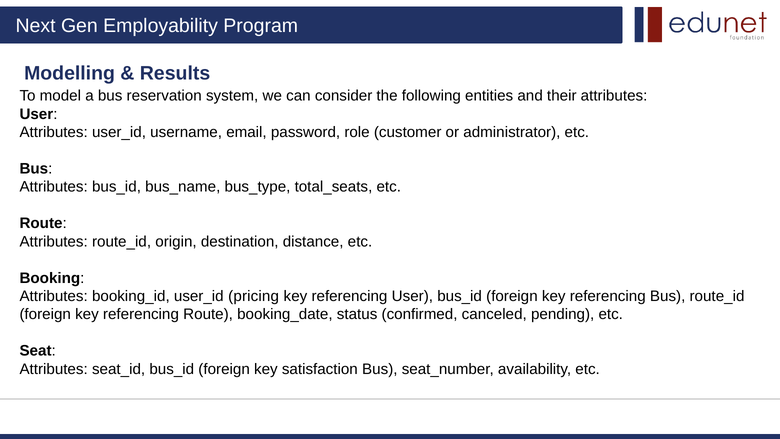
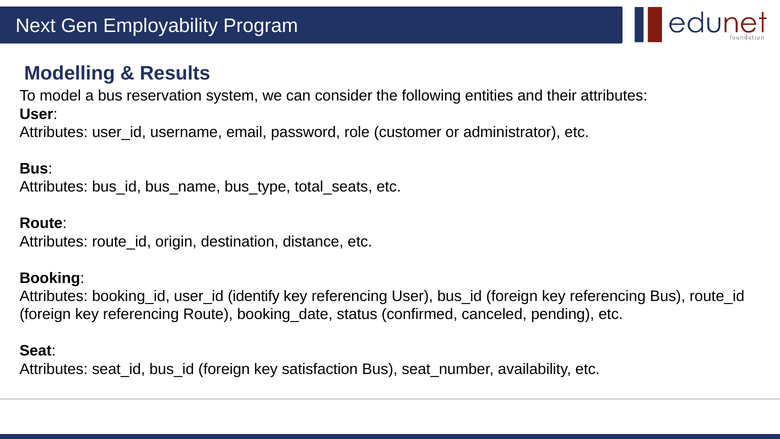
pricing: pricing -> identify (254, 296)
